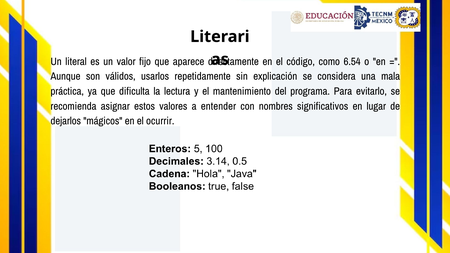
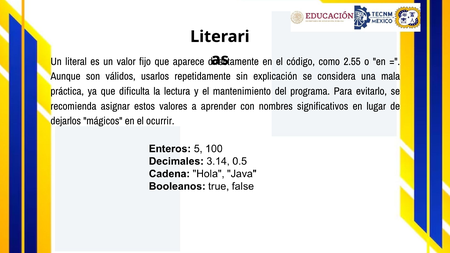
6.54: 6.54 -> 2.55 (352, 62)
entender: entender -> aprender (218, 106)
